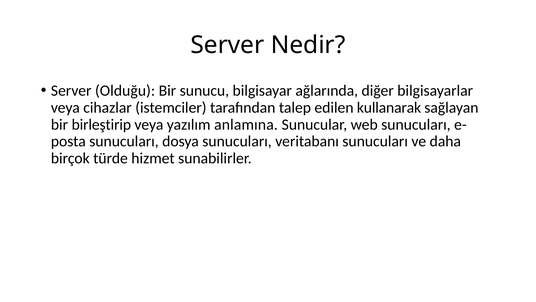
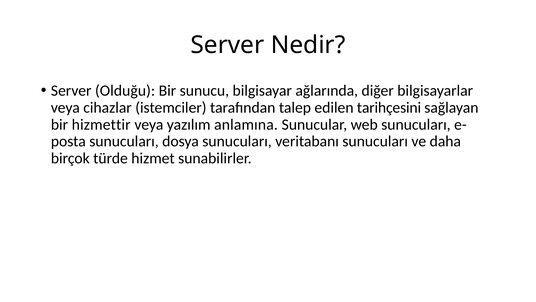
kullanarak: kullanarak -> tarihçesini (389, 107)
birleştirip: birleştirip -> hizmettir (101, 124)
